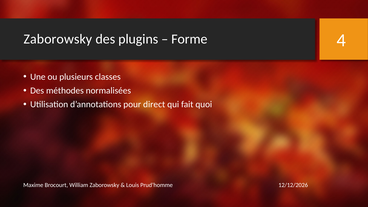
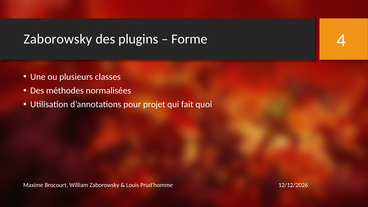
direct: direct -> projet (154, 104)
